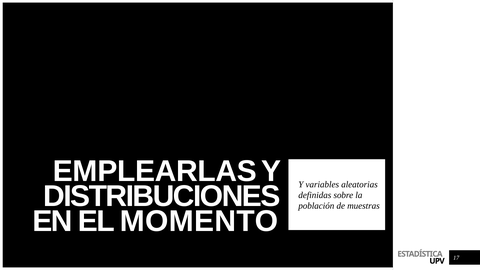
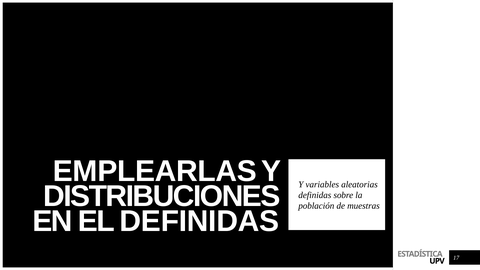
EL MOMENTO: MOMENTO -> DEFINIDAS (199, 221)
